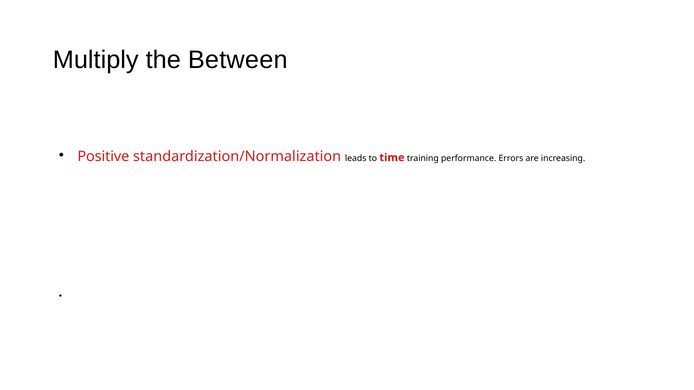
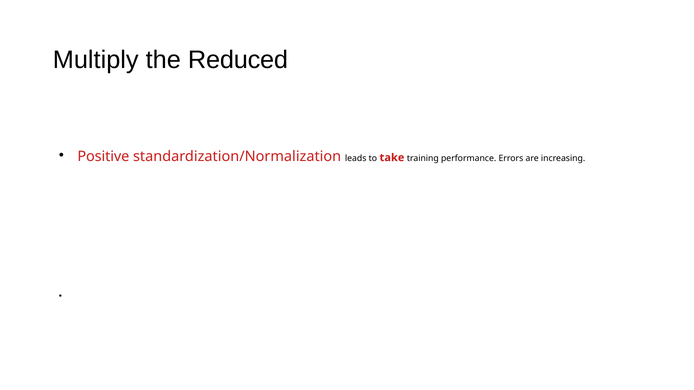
Between: Between -> Reduced (238, 60)
time: time -> take (392, 158)
